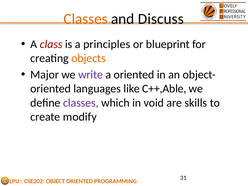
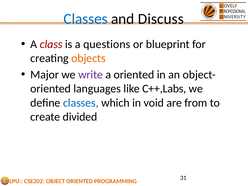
Classes colour: orange -> blue (86, 19)
principles: principles -> questions (107, 44)
C++,Able: C++,Able -> C++,Labs (164, 89)
classes colour: purple -> blue (81, 103)
skills: skills -> from (196, 103)
modify: modify -> divided (80, 117)
